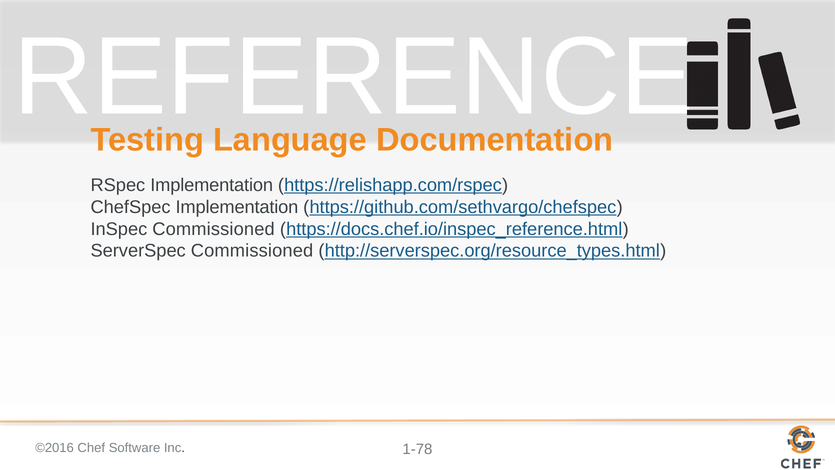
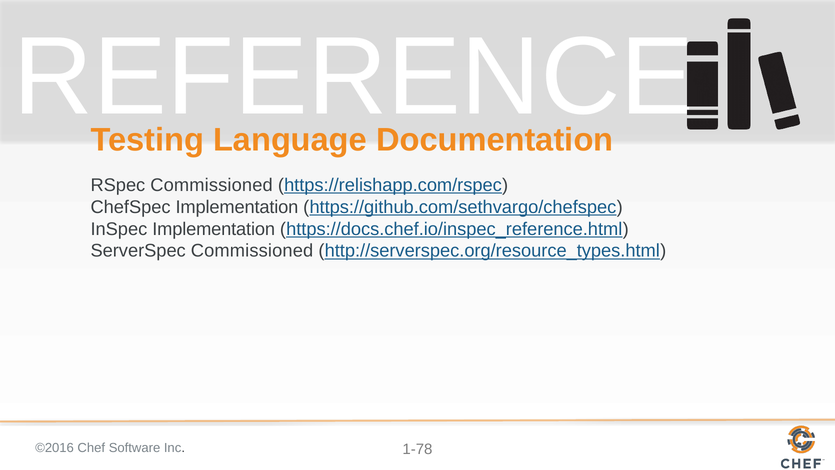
RSpec Implementation: Implementation -> Commissioned (212, 185)
InSpec Commissioned: Commissioned -> Implementation (214, 229)
